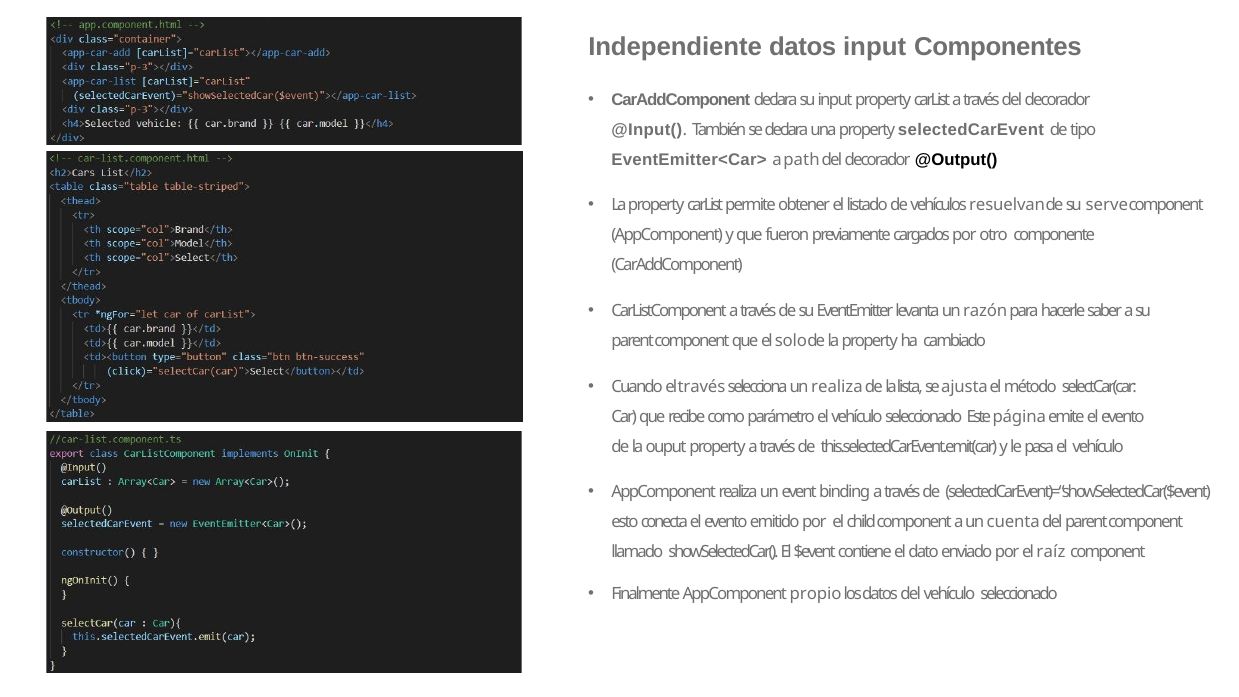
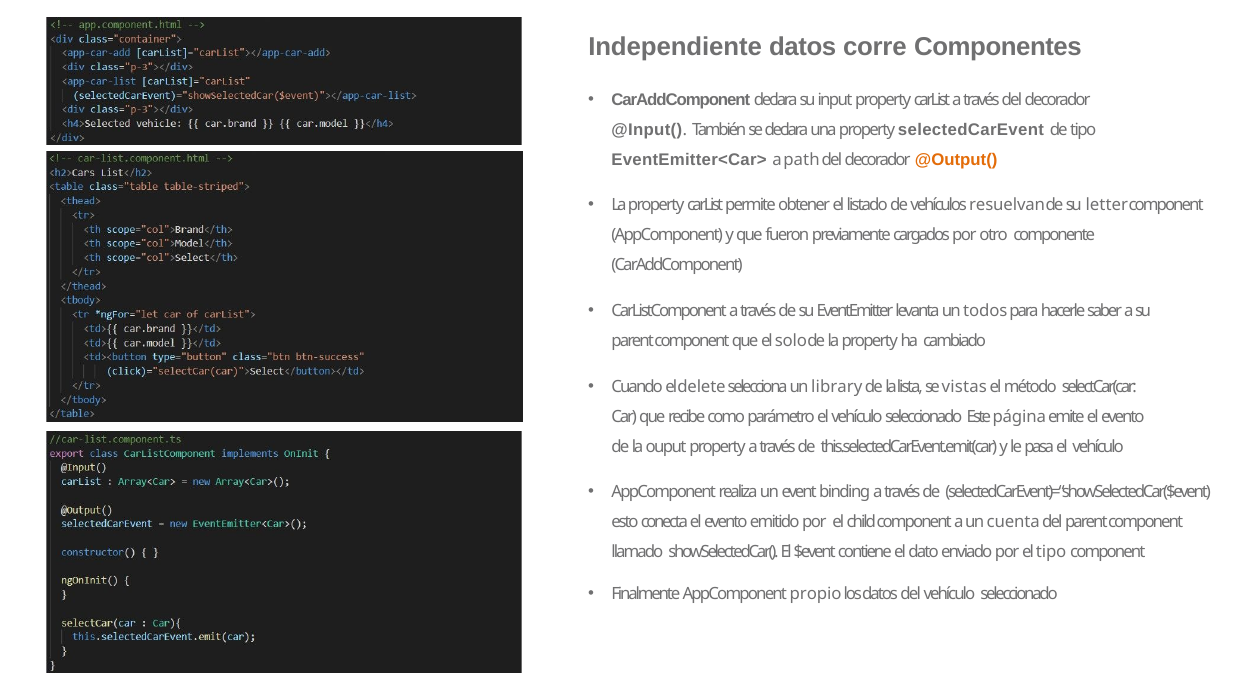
datos input: input -> corre (875, 47)
@Output( colour: black -> orange (956, 160)
serve: serve -> letter (1107, 205)
razón: razón -> todos (985, 311)
el través: través -> delete (701, 387)
un realiza: realiza -> library (837, 387)
ajusta: ajusta -> vistas (964, 387)
el raíz: raíz -> tipo (1051, 552)
